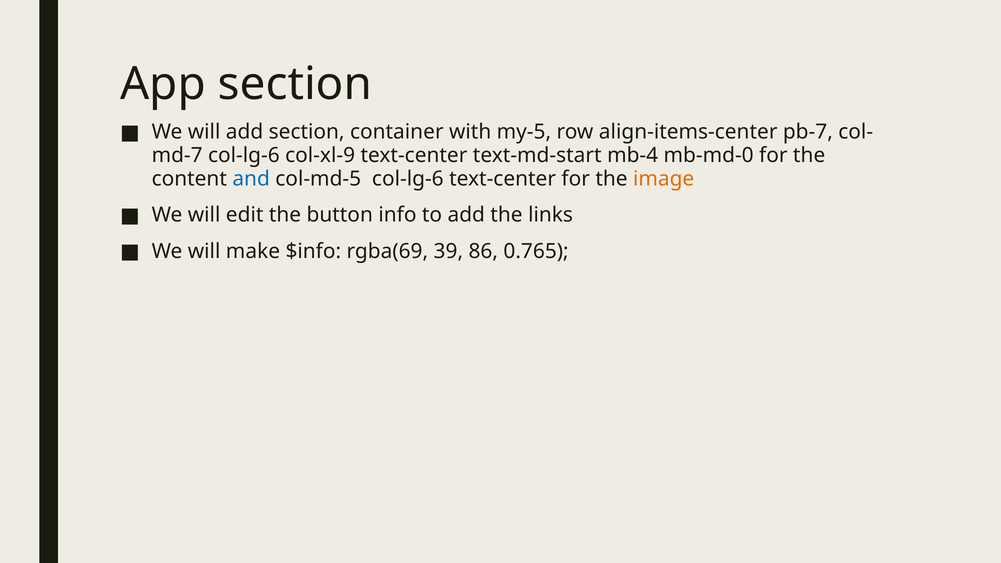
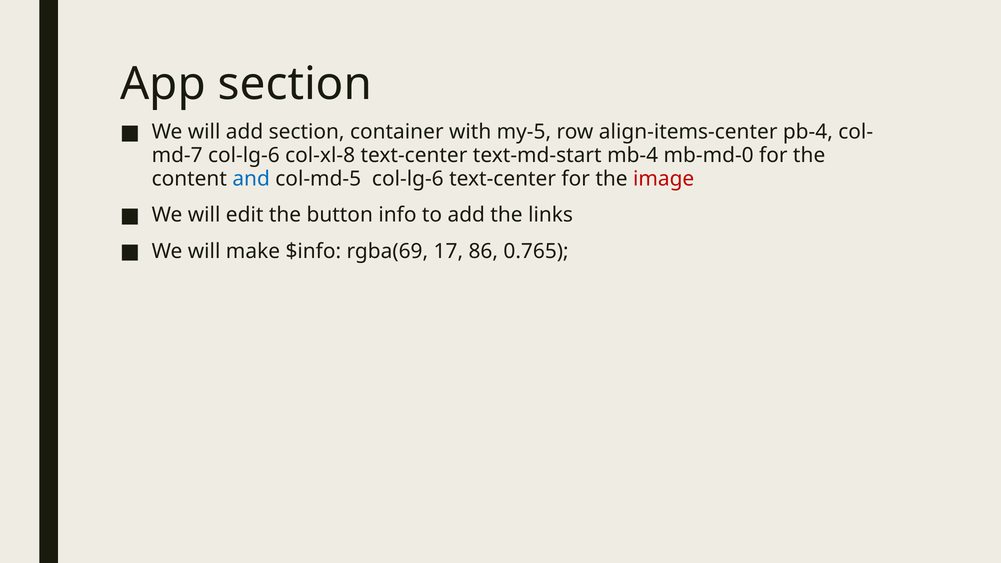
pb-7: pb-7 -> pb-4 (808, 132)
col-xl-9: col-xl-9 -> col-xl-8 (320, 155)
image colour: orange -> red (664, 179)
39: 39 -> 17 (448, 251)
